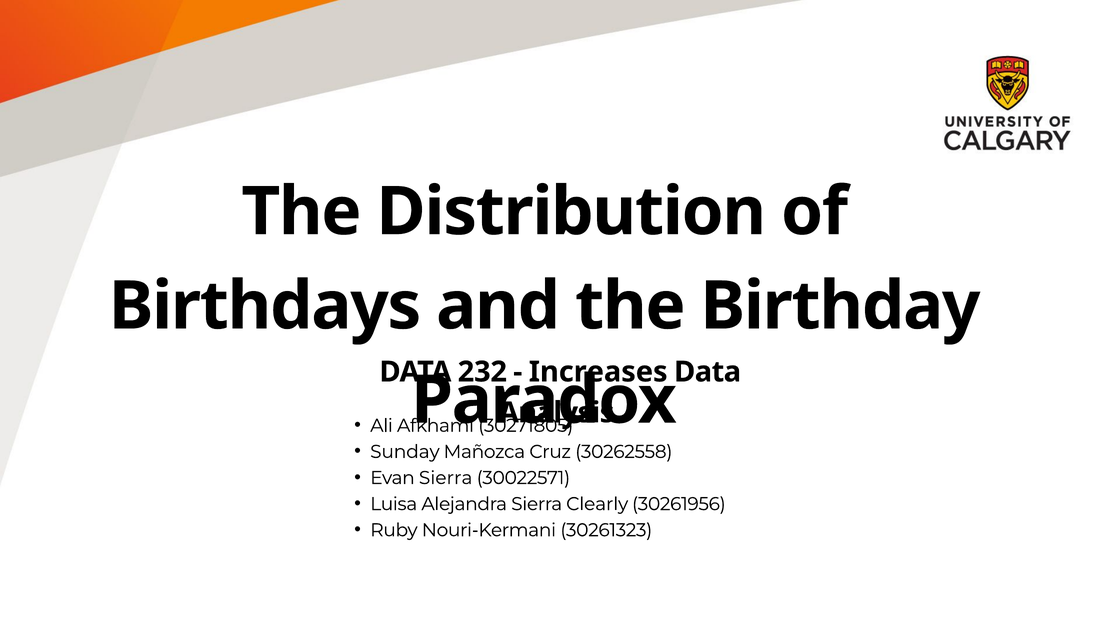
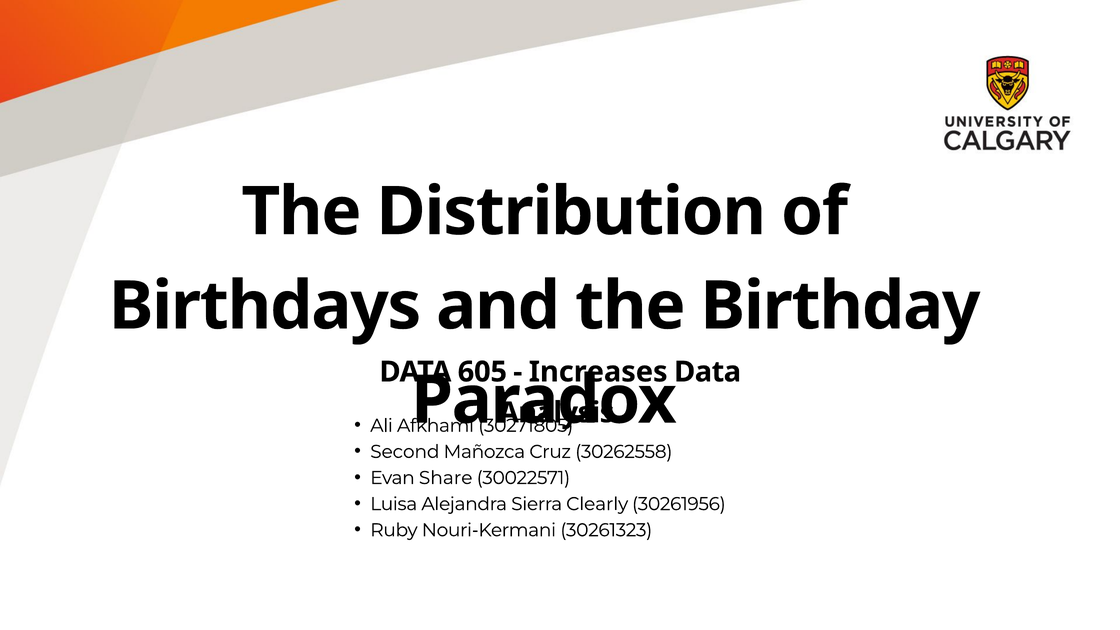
232: 232 -> 605 (482, 372)
Sunday: Sunday -> Second (405, 452)
Evan Sierra: Sierra -> Share (446, 478)
